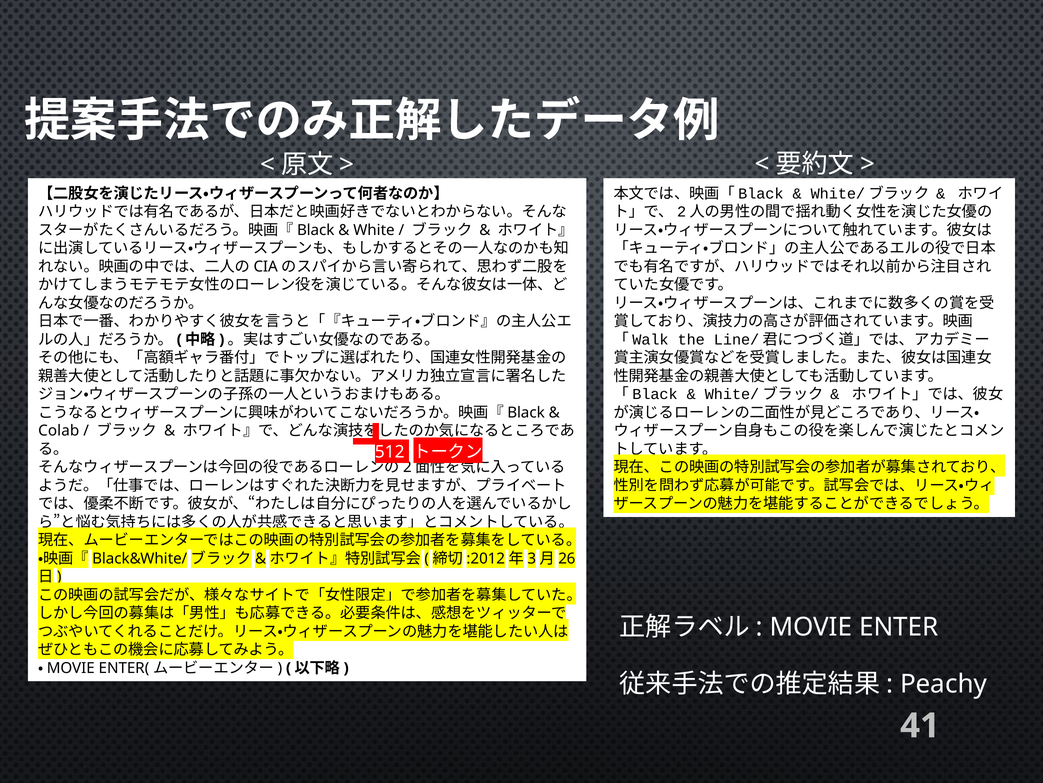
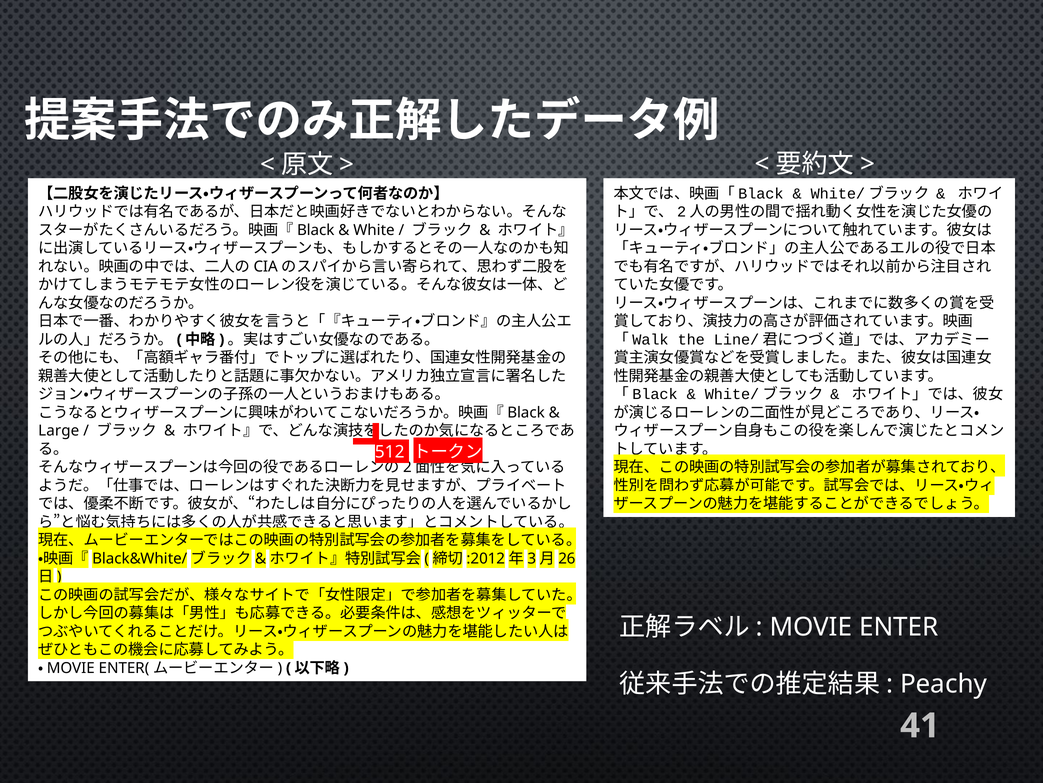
Colab: Colab -> Large (59, 430)
